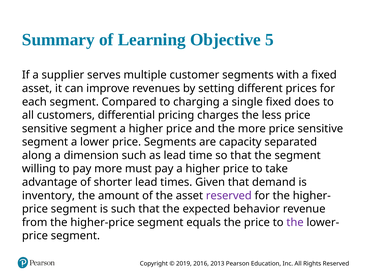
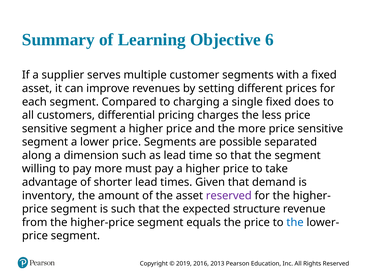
5: 5 -> 6 (269, 40)
capacity: capacity -> possible (240, 142)
behavior: behavior -> structure (257, 209)
the colour: purple -> blue (295, 223)
